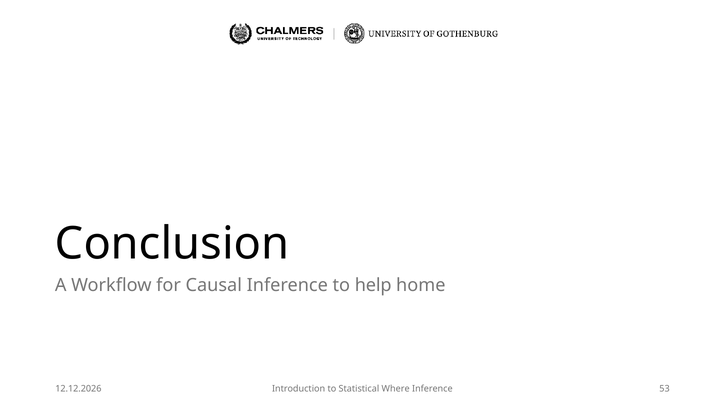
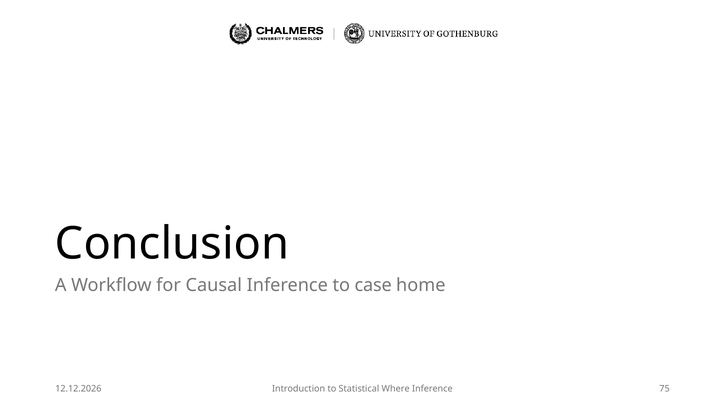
help: help -> case (373, 285)
53: 53 -> 75 (665, 389)
